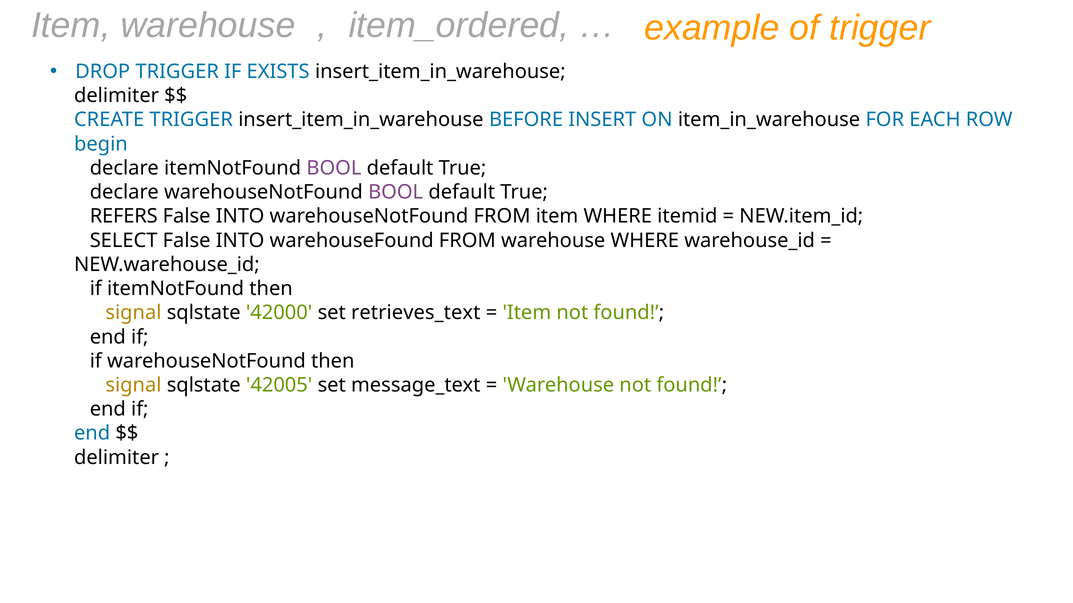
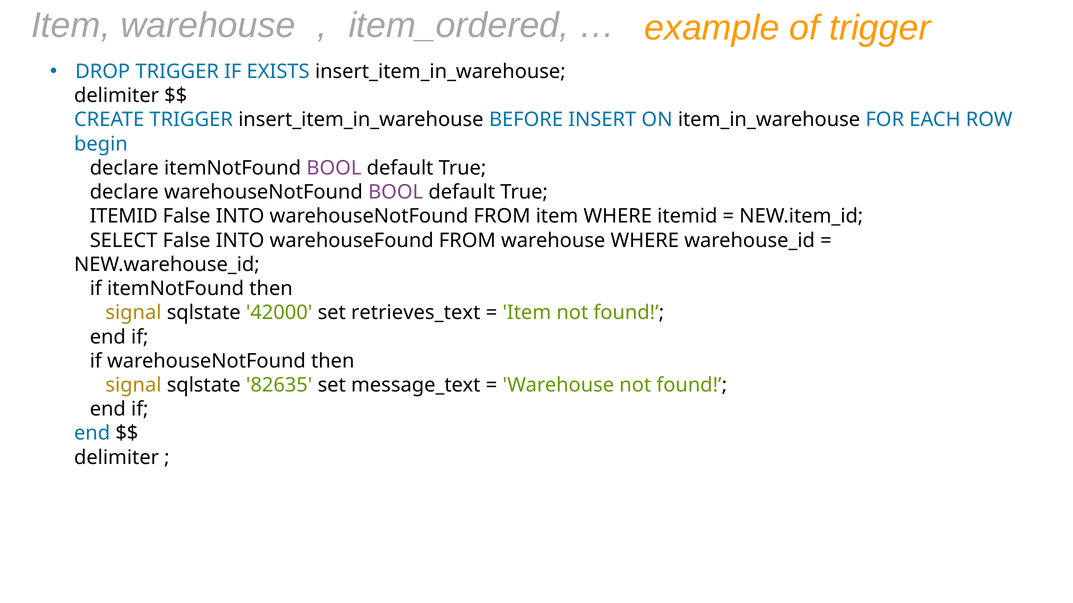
REFERS: REFERS -> ITEMID (124, 216)
42005: 42005 -> 82635 (279, 385)
